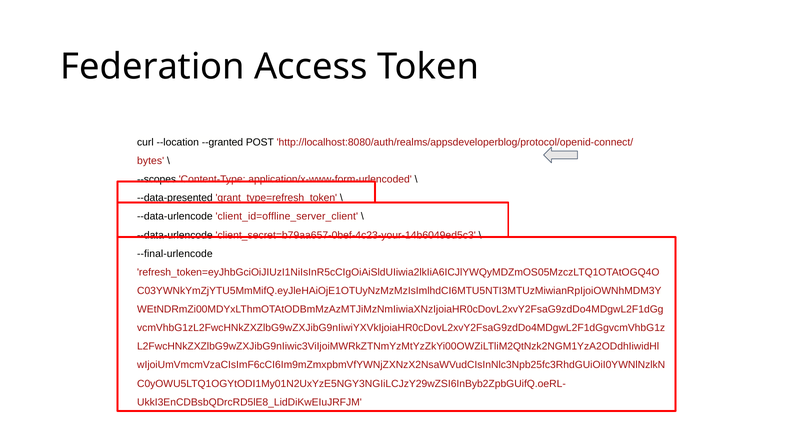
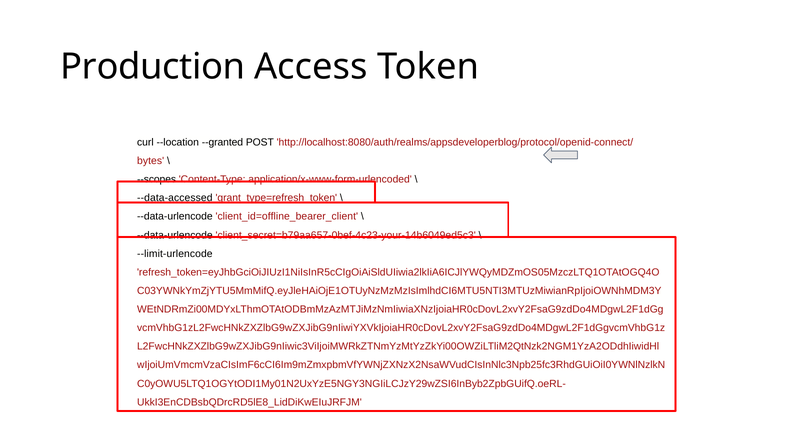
Federation: Federation -> Production (153, 67)
--data-presented: --data-presented -> --data-accessed (175, 198)
client_id=offline_server_client: client_id=offline_server_client -> client_id=offline_bearer_client (287, 217)
--final-urlencode: --final-urlencode -> --limit-urlencode (175, 254)
